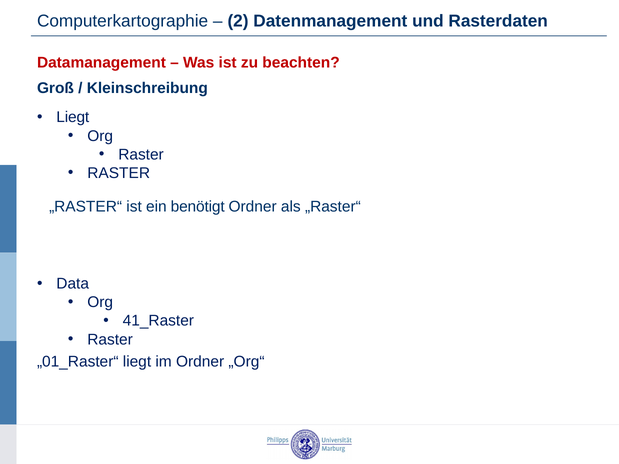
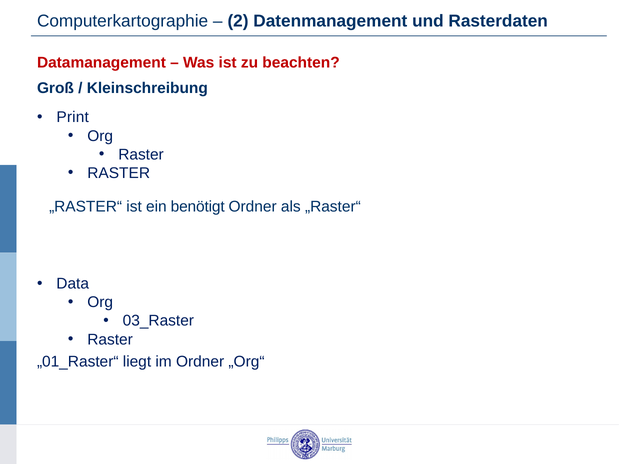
Liegt: Liegt -> Print (73, 117)
41_Raster: 41_Raster -> 03_Raster (158, 321)
